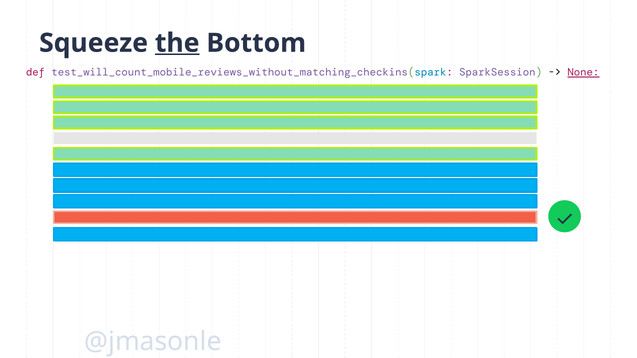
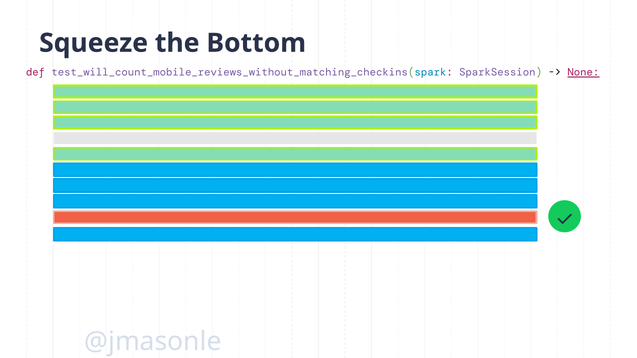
the underline: present -> none (177, 43)
